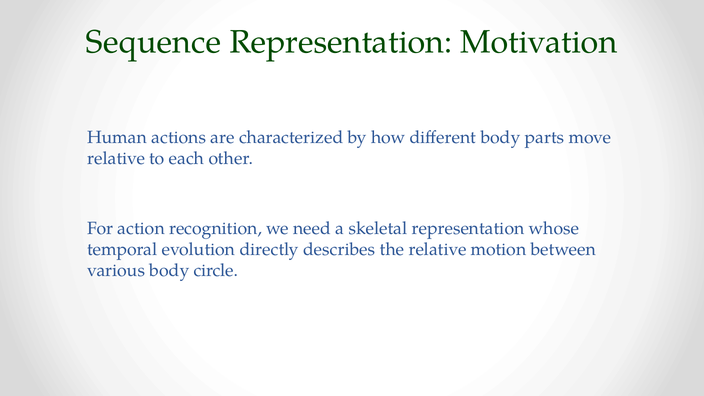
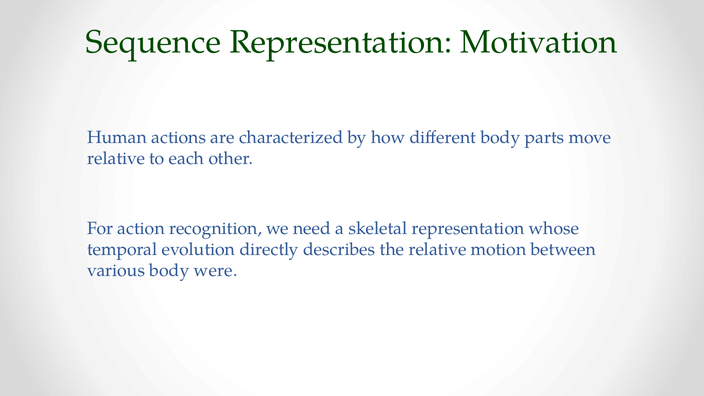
circle: circle -> were (216, 270)
